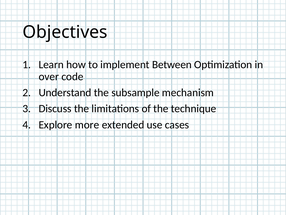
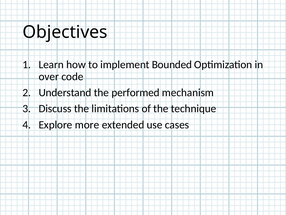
Between: Between -> Bounded (172, 64)
subsample: subsample -> performed (136, 92)
